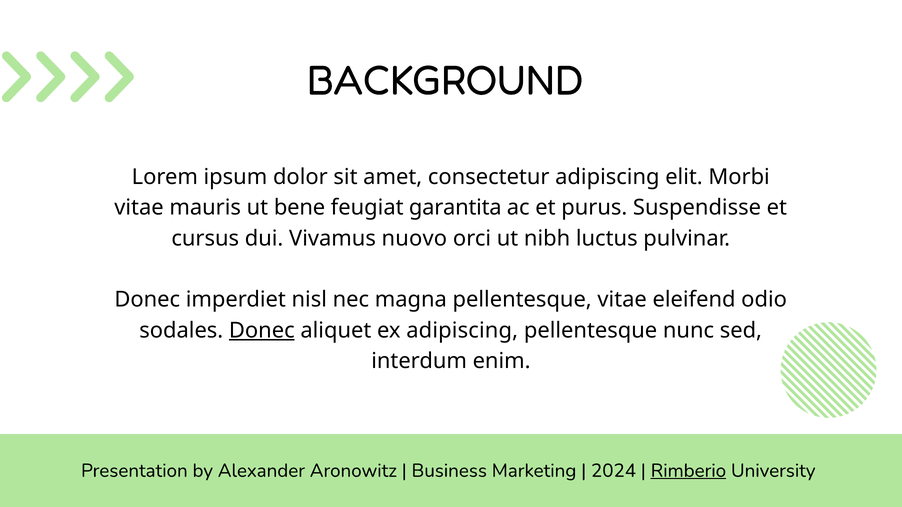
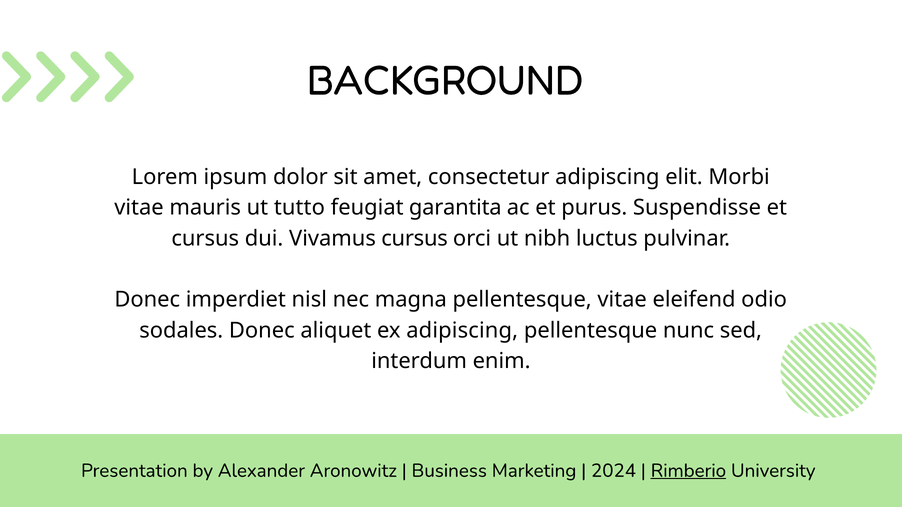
bene: bene -> tutto (299, 208)
Vivamus nuovo: nuovo -> cursus (415, 239)
Donec underline: present -> none (262, 331)
